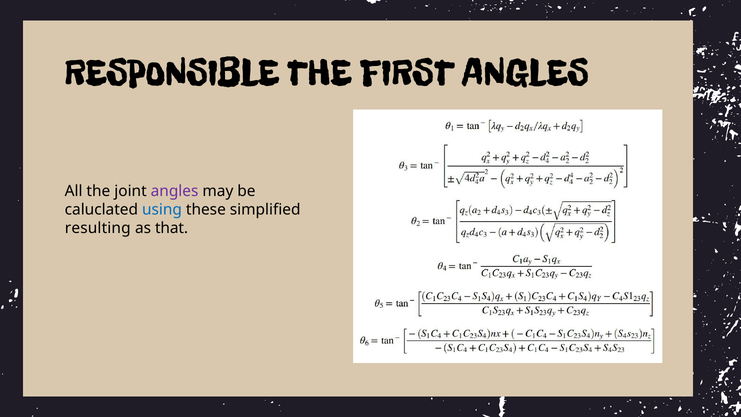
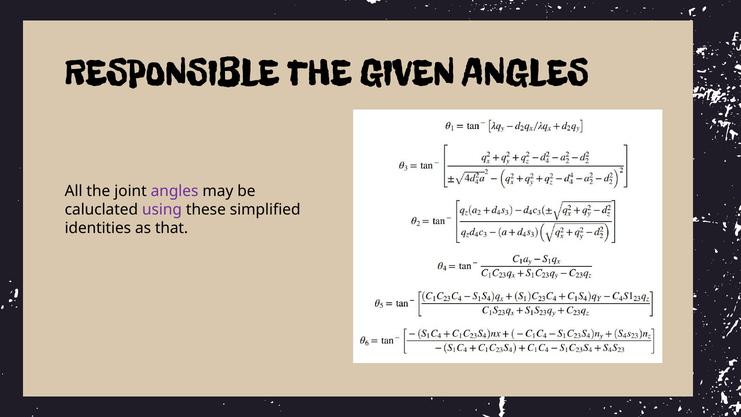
FIRST: FIRST -> GIVEN (408, 73)
using colour: blue -> purple (162, 209)
resulting: resulting -> identities (98, 228)
